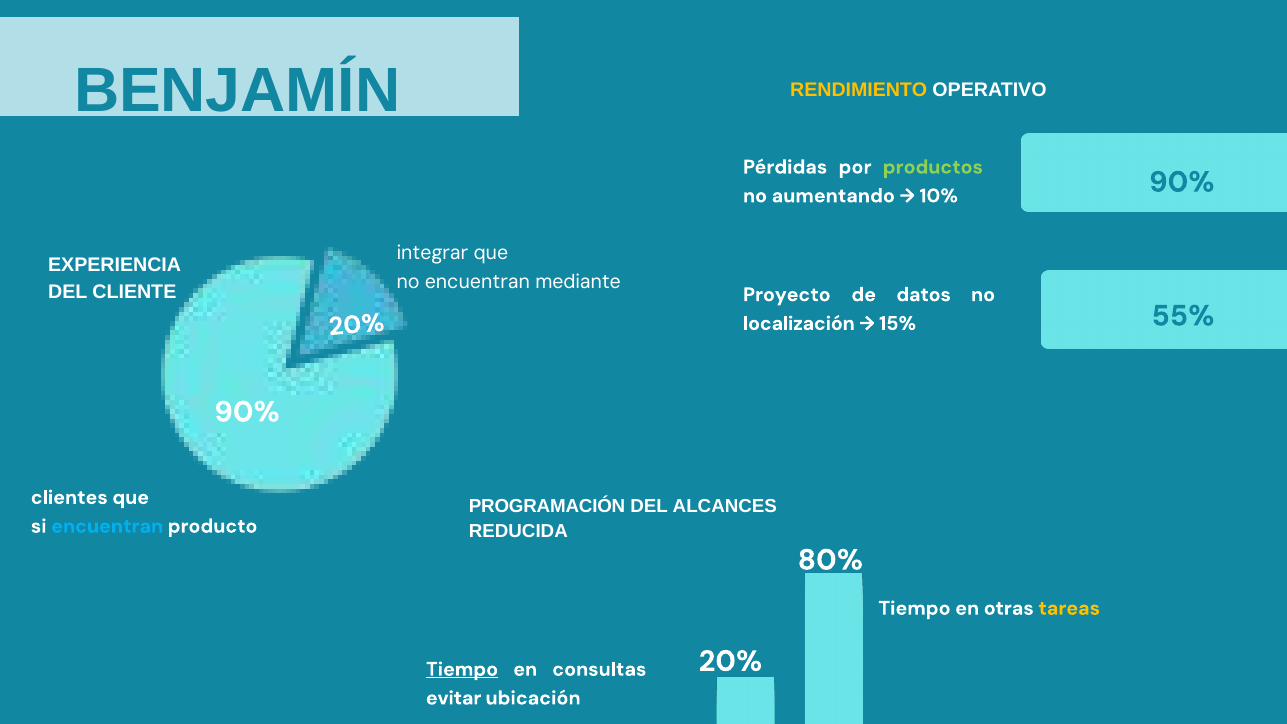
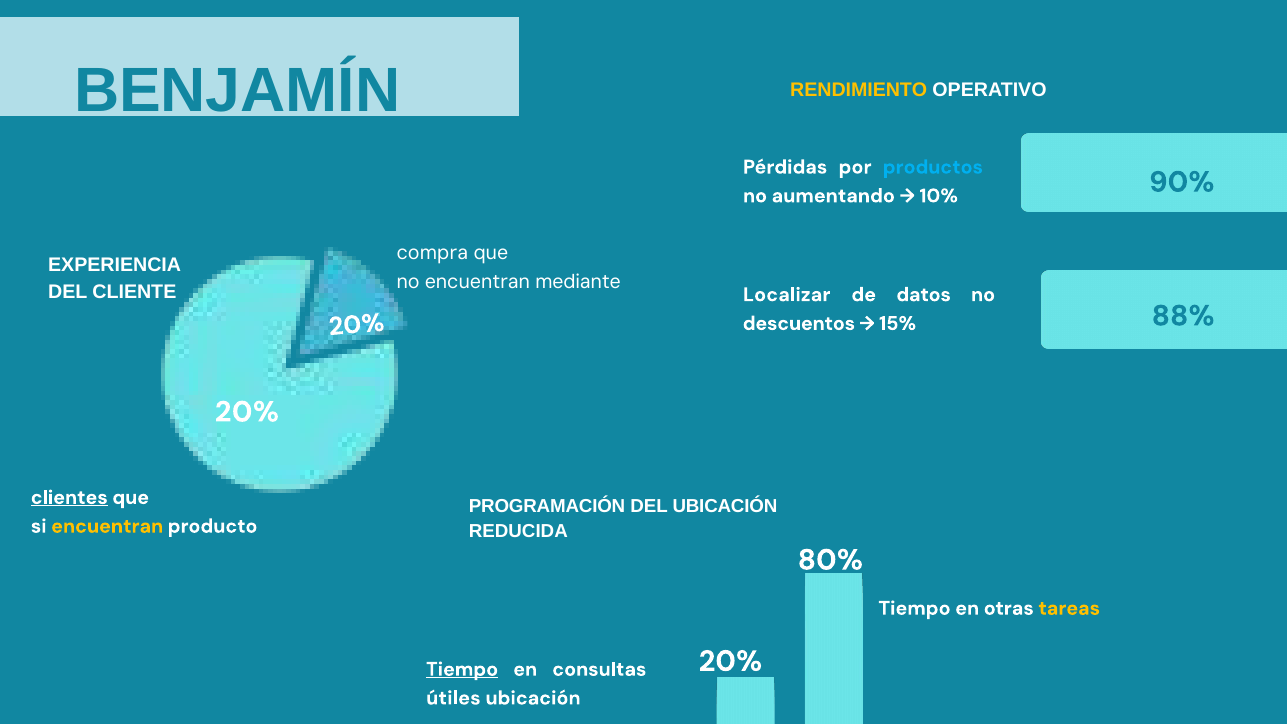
productos colour: light green -> light blue (933, 167)
integrar: integrar -> compra (432, 253)
Proyecto: Proyecto -> Localizar (787, 295)
55%: 55% -> 88% (1183, 316)
localización: localización -> descuentos (799, 323)
90%: 90% -> 20% (247, 412)
clientes underline: none -> present (69, 497)
DEL ALCANCES: ALCANCES -> UBICACIÓN (725, 506)
encuentran colour: light blue -> yellow (107, 526)
evitar: evitar -> útiles (453, 698)
